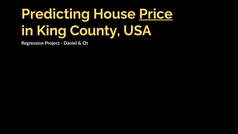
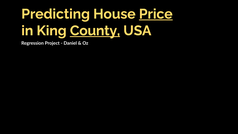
County underline: none -> present (95, 31)
